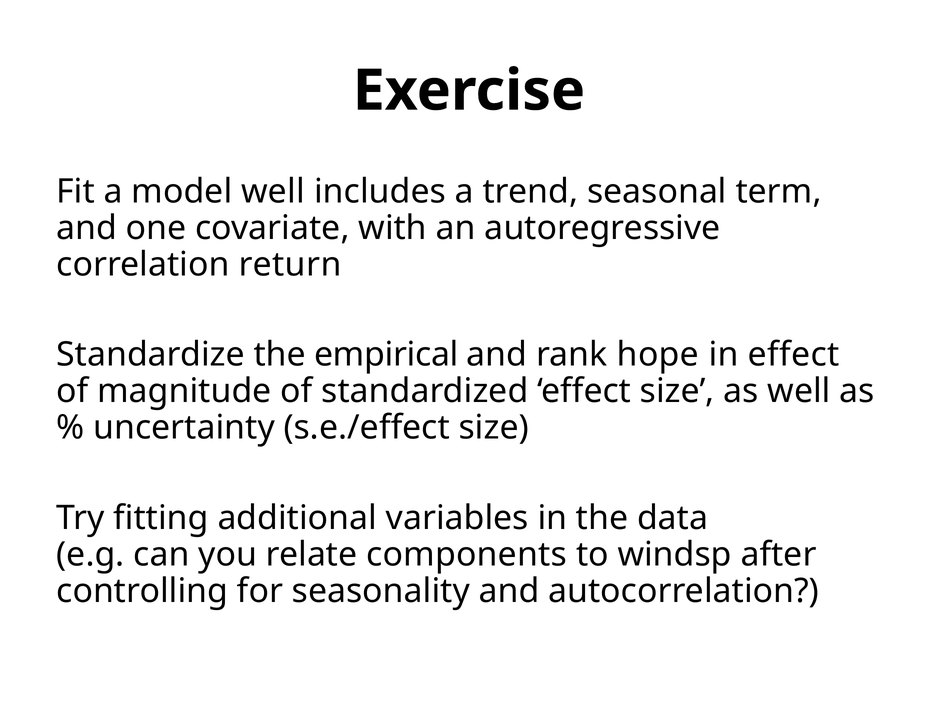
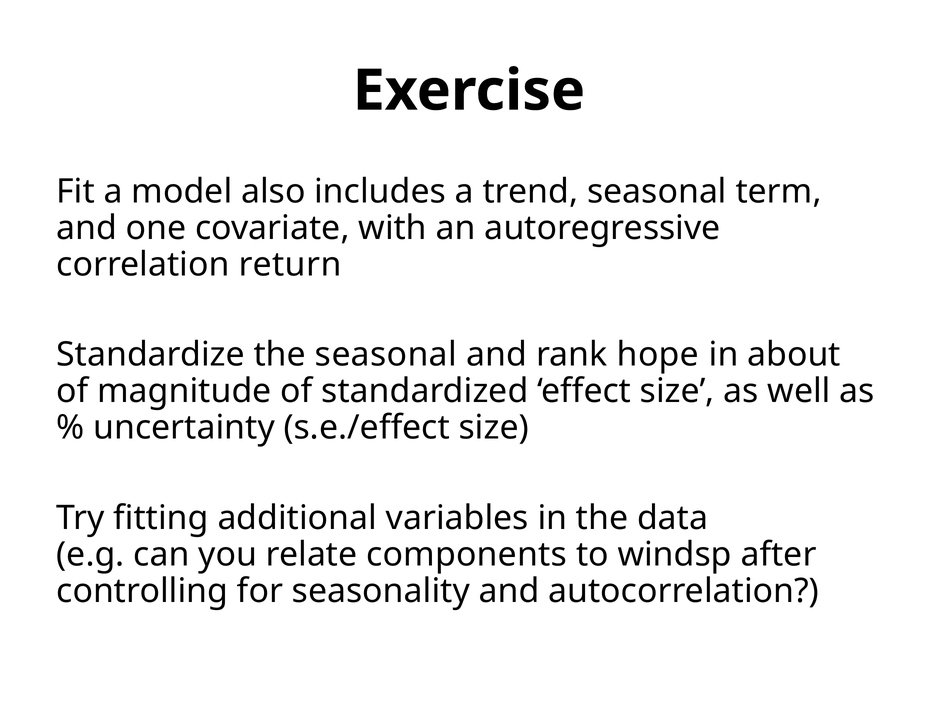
model well: well -> also (273, 192)
the empirical: empirical -> seasonal (386, 355)
in effect: effect -> about (794, 355)
